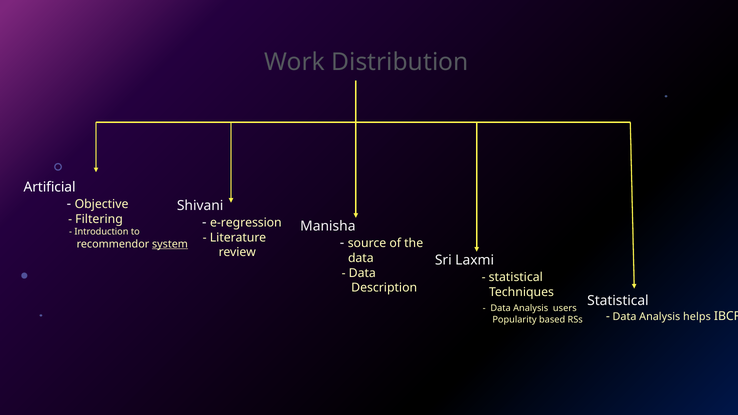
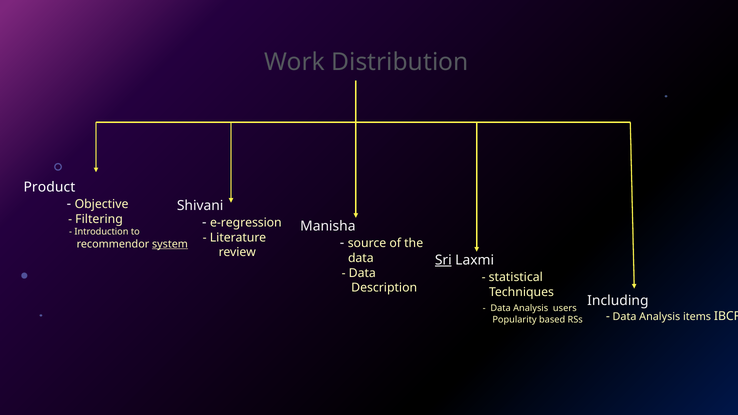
Artificial: Artificial -> Product (49, 187)
Sri underline: none -> present (443, 260)
Statistical: Statistical -> Including (618, 301)
helps: helps -> items (697, 317)
